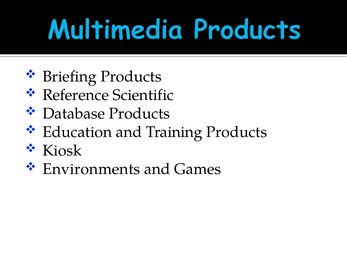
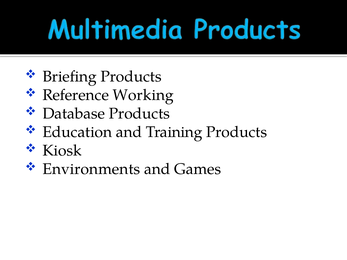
Scientific: Scientific -> Working (143, 95)
